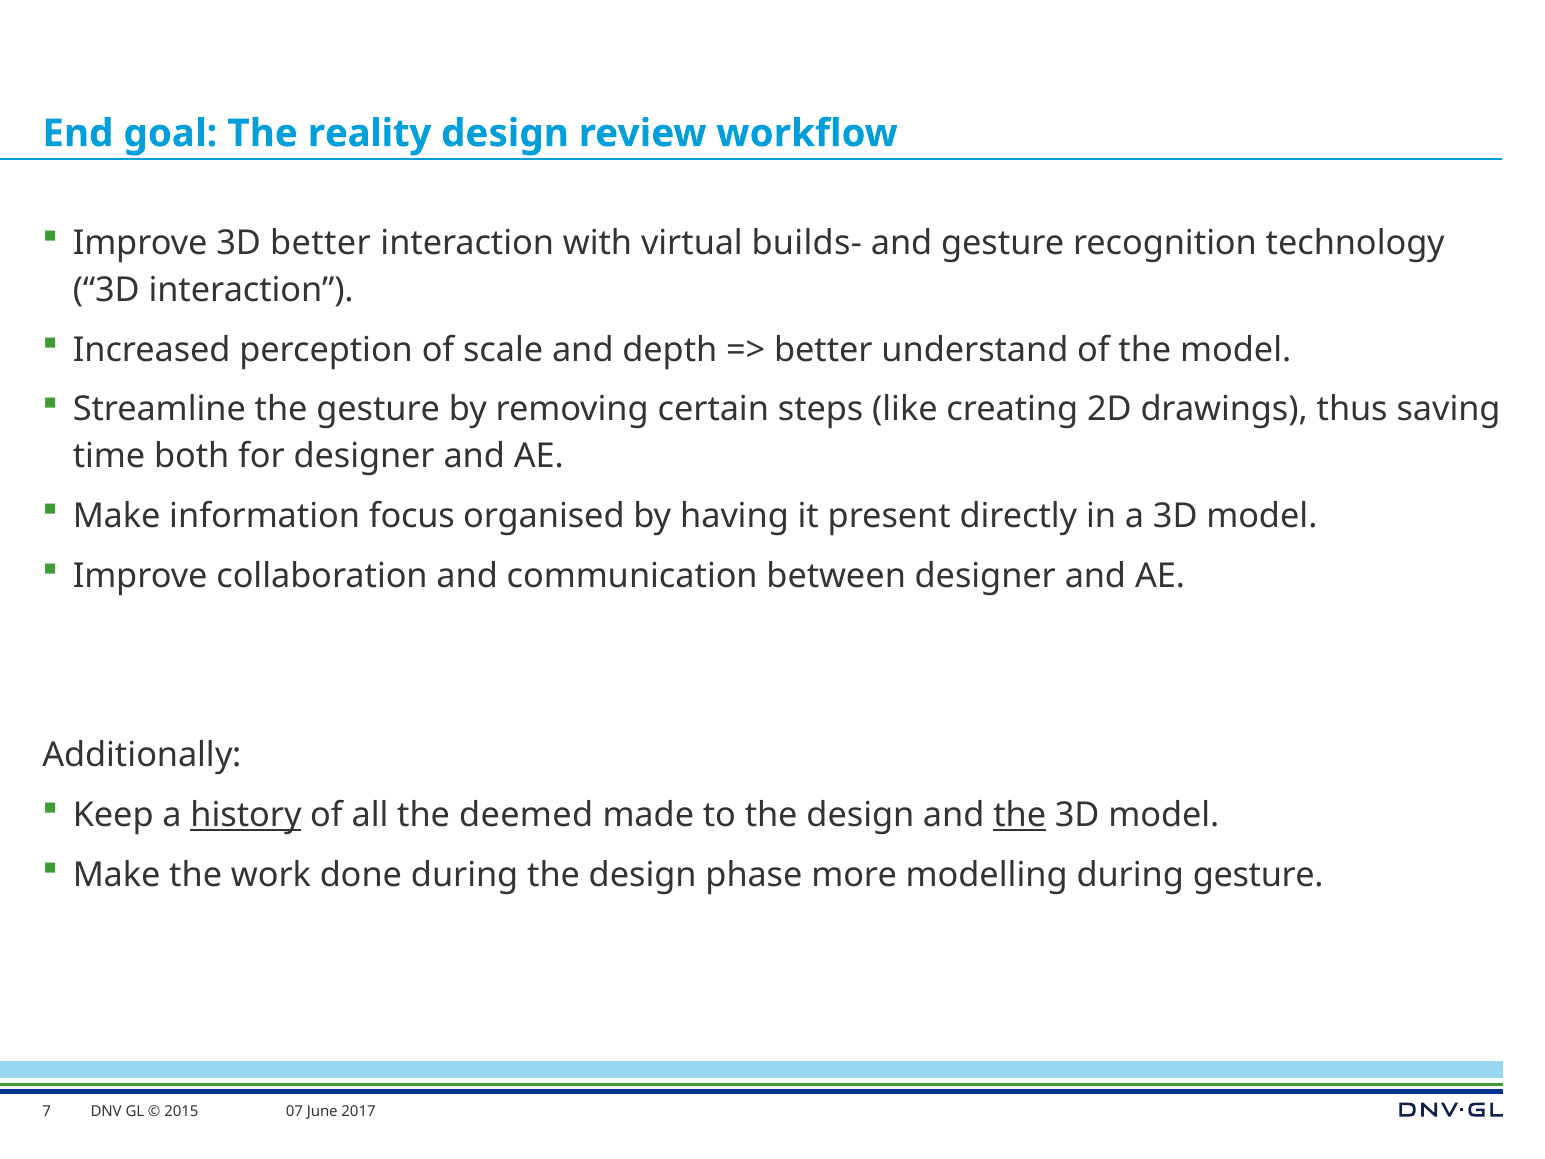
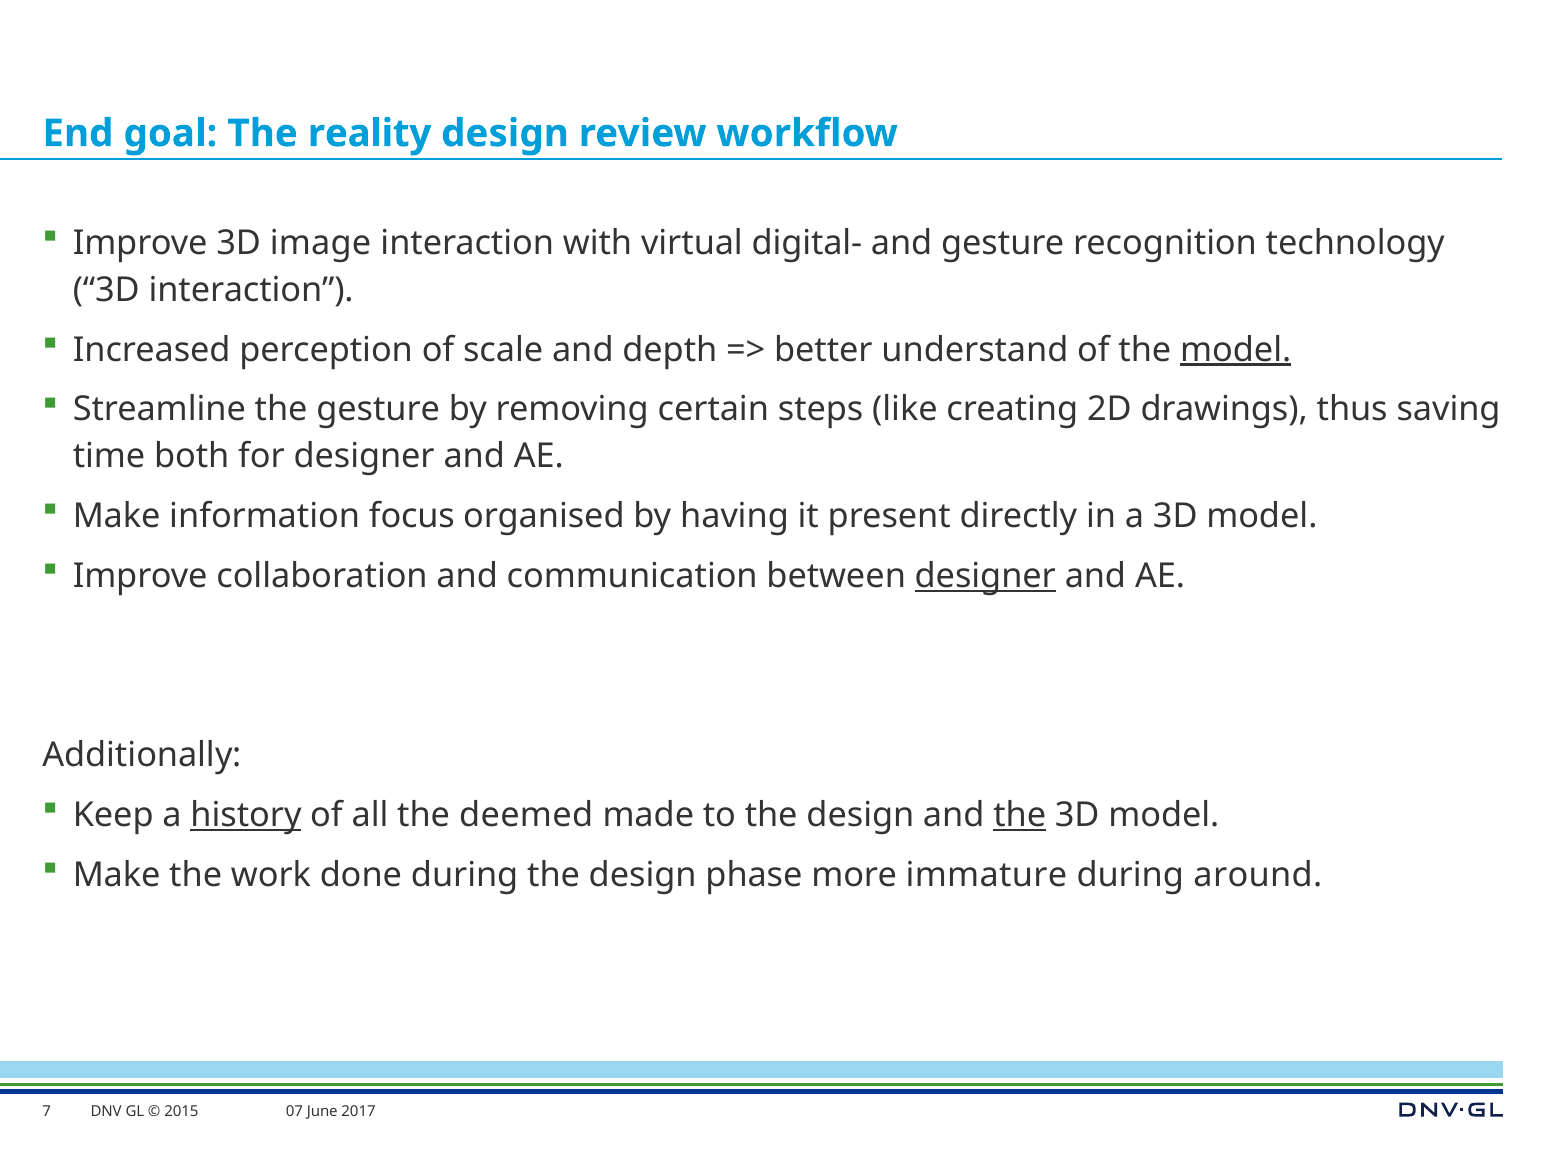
3D better: better -> image (321, 243)
builds-: builds- -> digital- (807, 243)
model underline: none -> present (1236, 350)
designer underline: none -> present (985, 576)
modelling: modelling -> immature (986, 875)
during gesture: gesture -> around (1258, 875)
